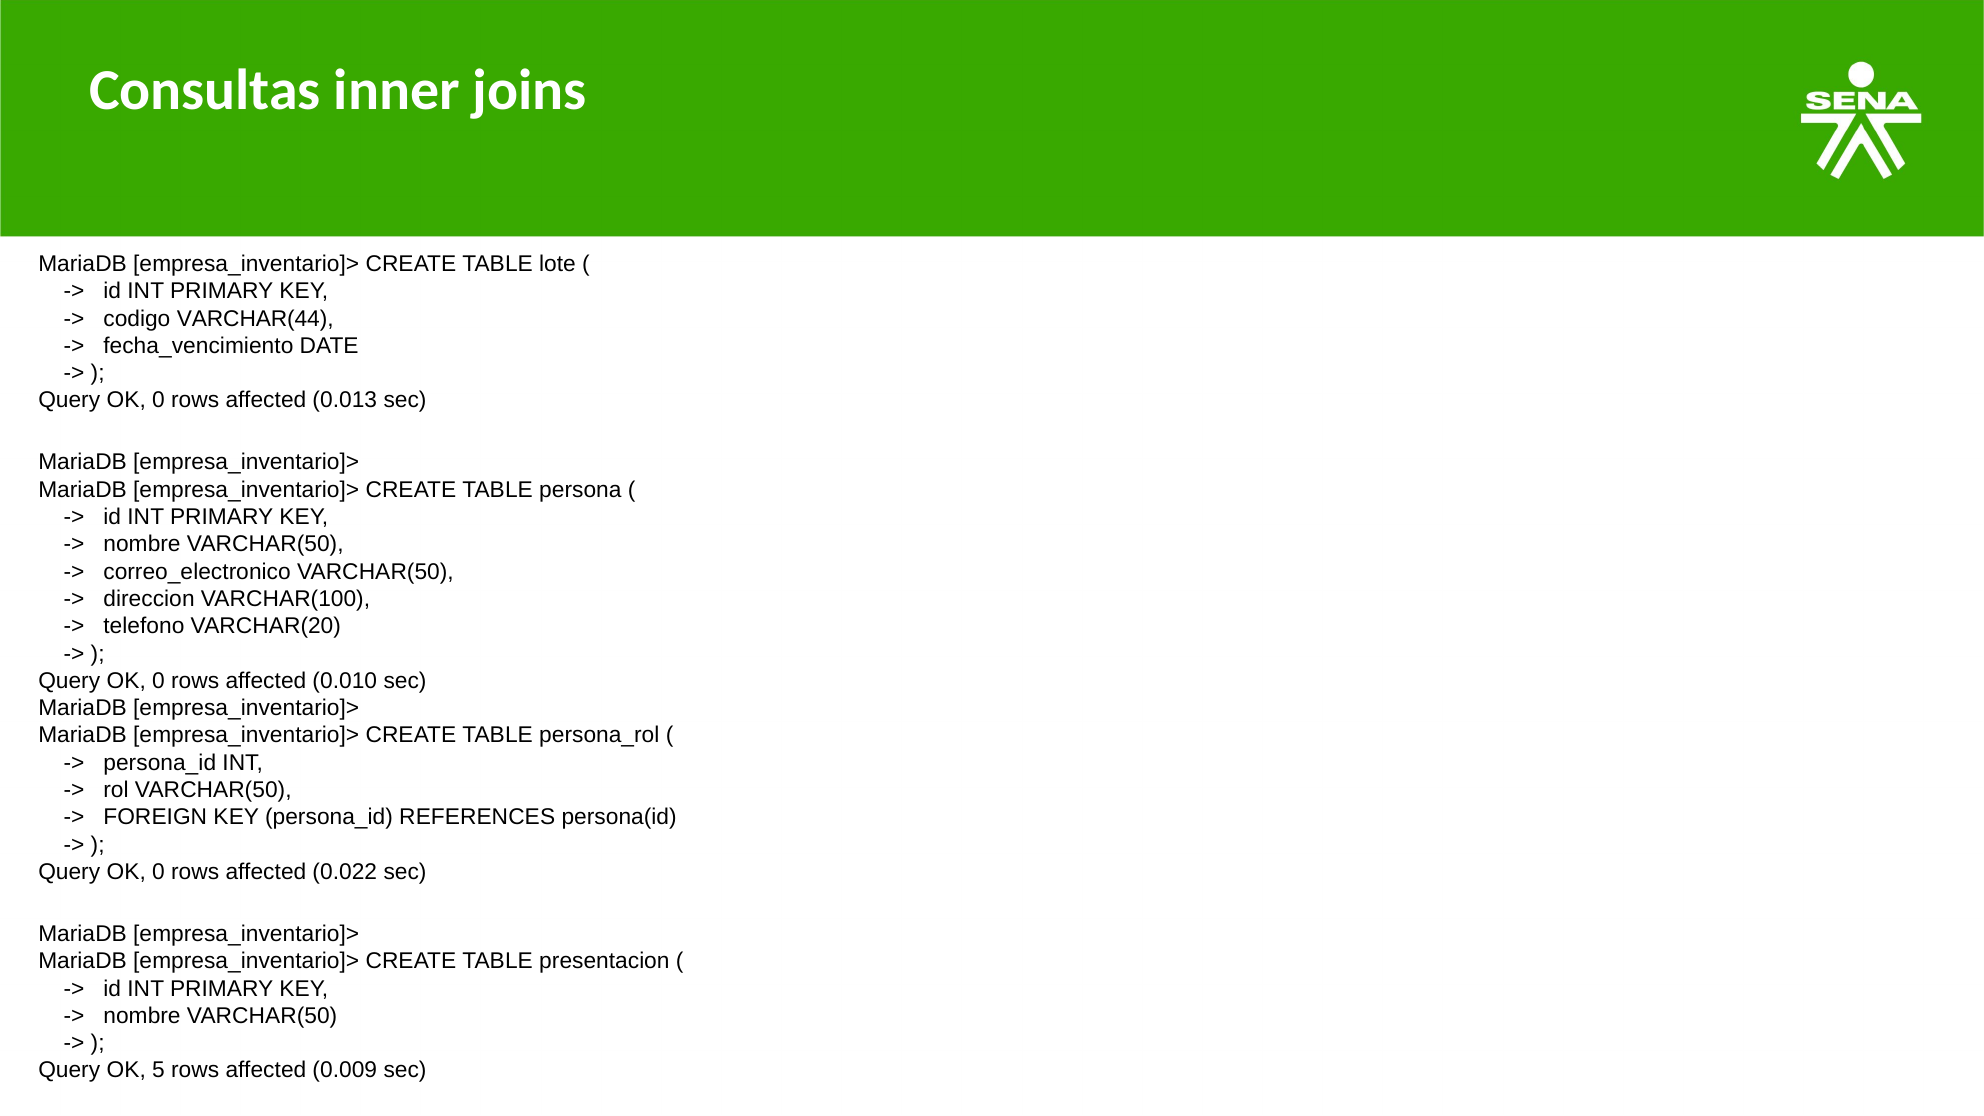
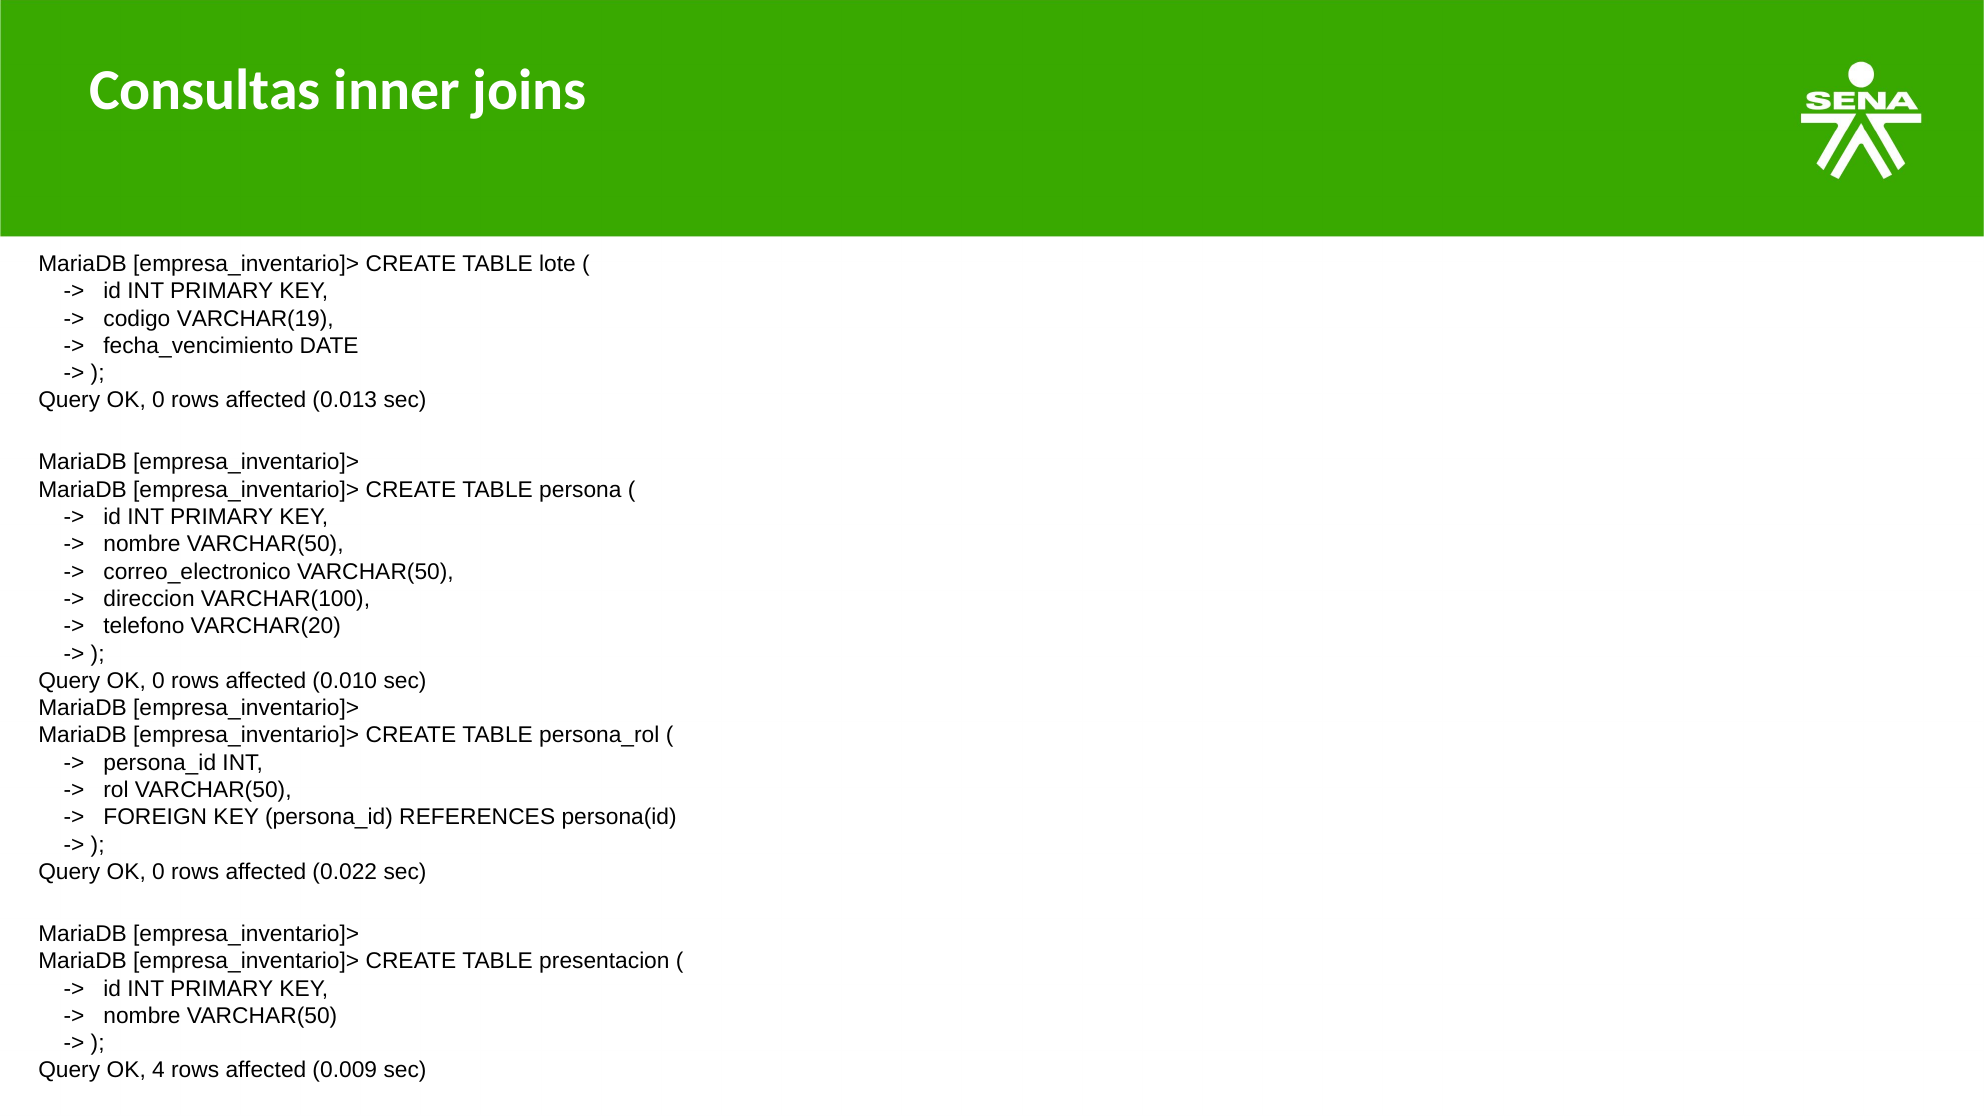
VARCHAR(44: VARCHAR(44 -> VARCHAR(19 (255, 319)
5: 5 -> 4 (159, 1070)
